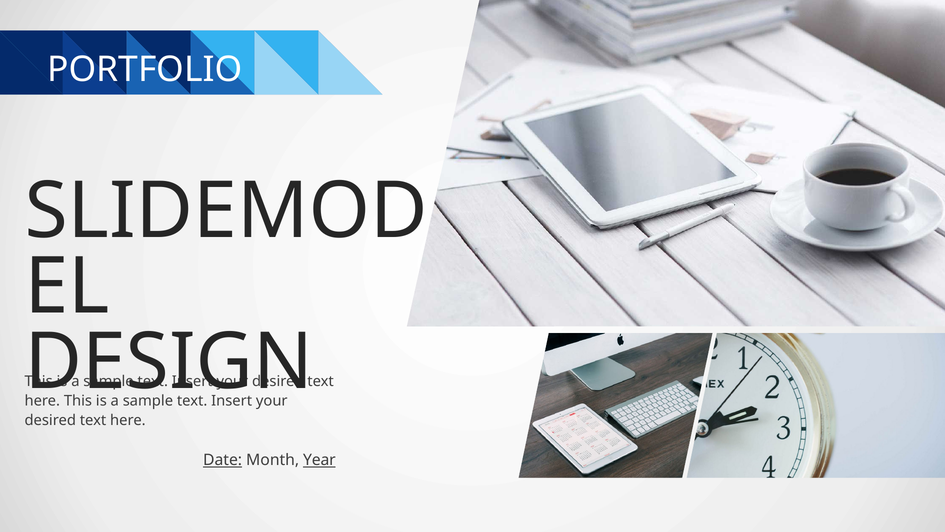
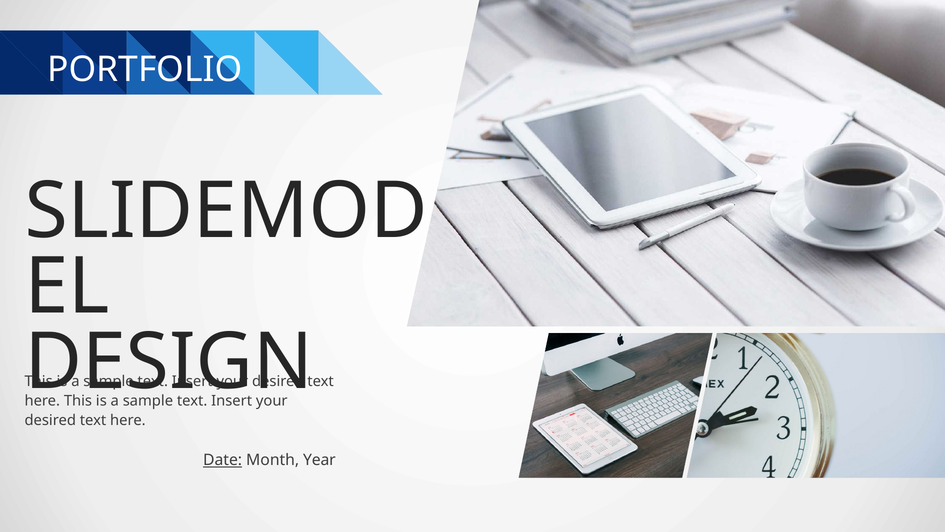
Year underline: present -> none (319, 460)
